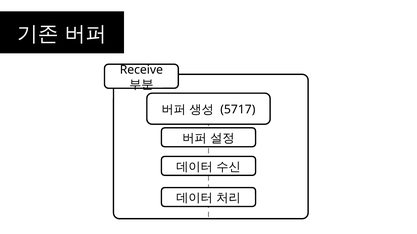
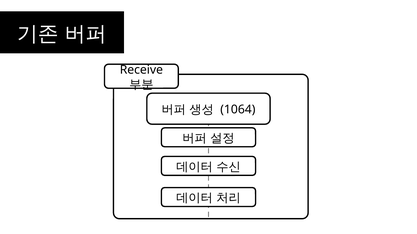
5717: 5717 -> 1064 (238, 110)
